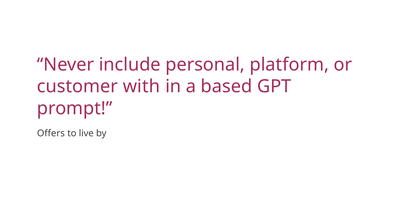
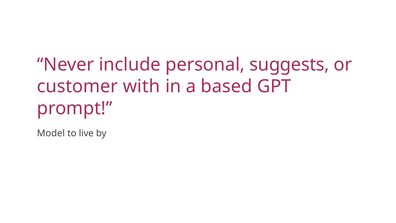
platform: platform -> suggests (289, 65)
Offers: Offers -> Model (51, 133)
